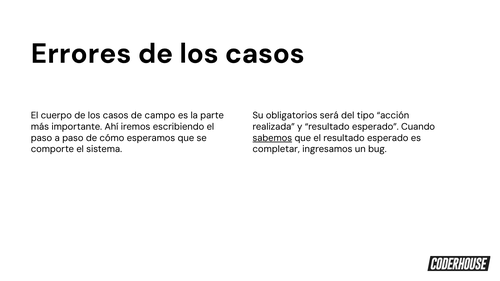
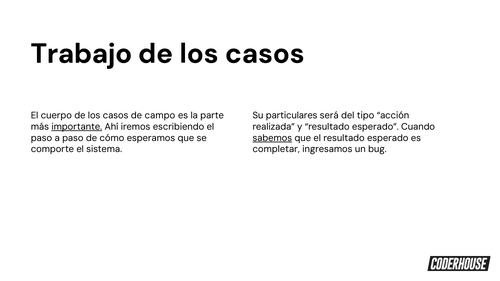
Errores: Errores -> Trabajo (81, 54)
obligatorios: obligatorios -> particulares (292, 116)
importante underline: none -> present (77, 127)
